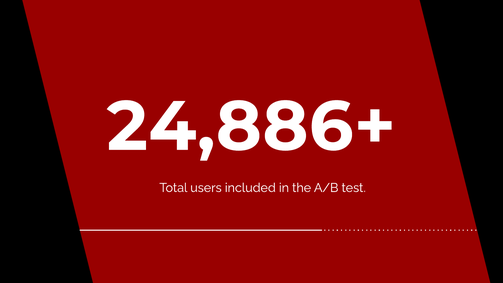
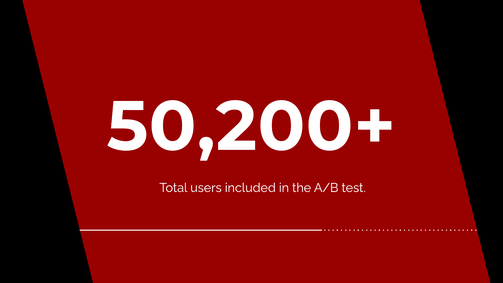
24,886+: 24,886+ -> 50,200+ (251, 127)
